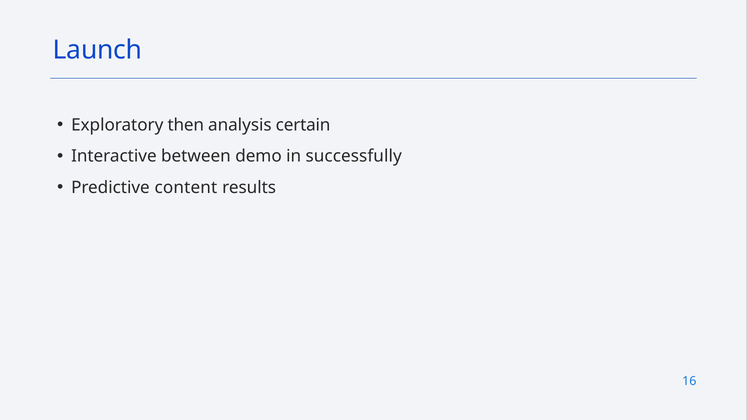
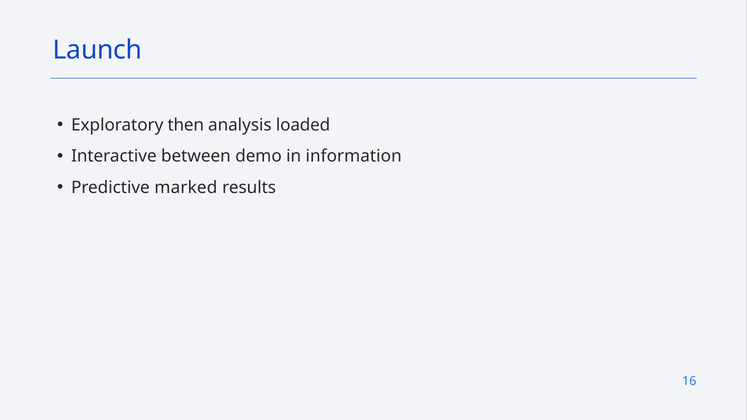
certain: certain -> loaded (303, 125)
successfully: successfully -> information (354, 156)
content: content -> marked (186, 188)
